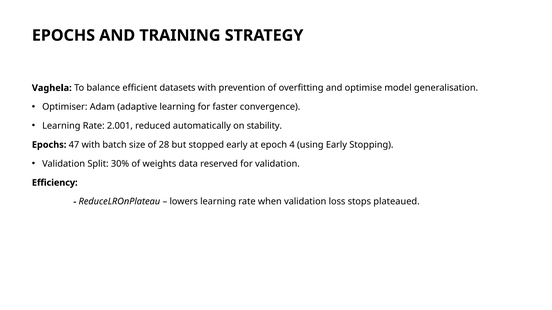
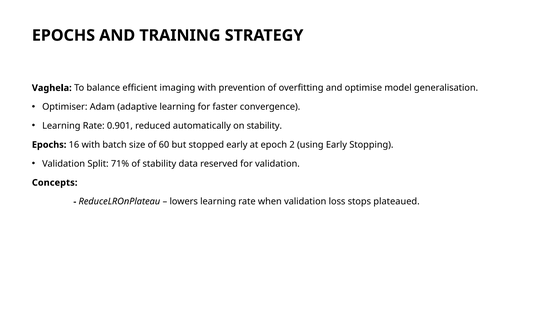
datasets: datasets -> imaging (177, 88)
2.001: 2.001 -> 0.901 (120, 126)
47: 47 -> 16 (74, 145)
28: 28 -> 60 (164, 145)
4: 4 -> 2 (292, 145)
30%: 30% -> 71% (120, 164)
of weights: weights -> stability (159, 164)
Efficiency: Efficiency -> Concepts (55, 183)
